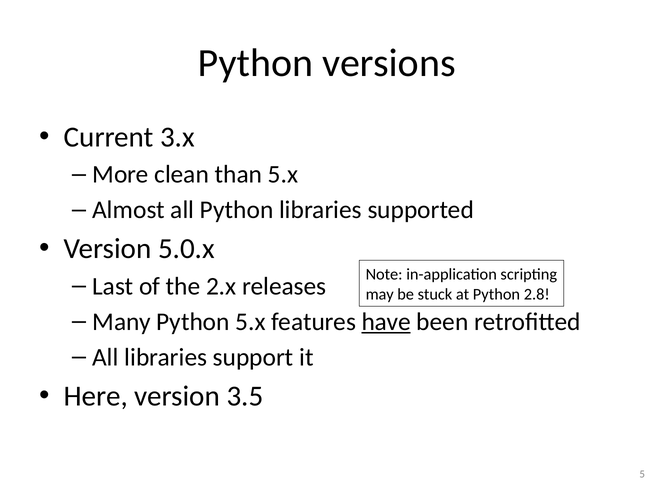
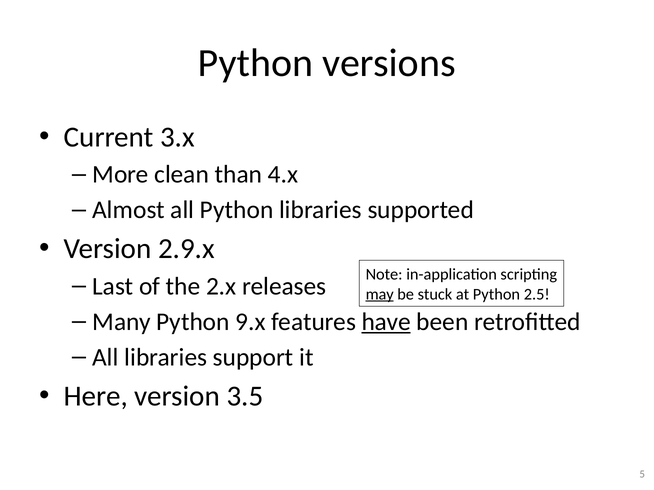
than 5.x: 5.x -> 4.x (283, 175)
5.0.x: 5.0.x -> 2.9.x (186, 249)
may underline: none -> present (380, 294)
2.8: 2.8 -> 2.5 (537, 294)
Python 5.x: 5.x -> 9.x (251, 322)
